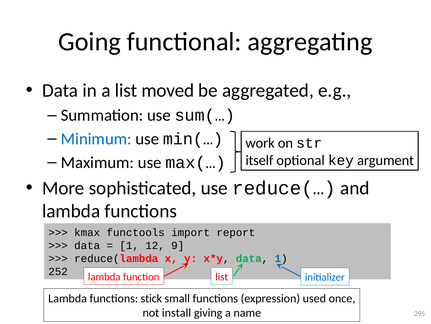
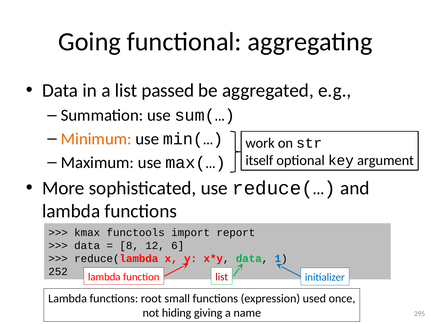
moved: moved -> passed (168, 90)
Minimum colour: blue -> orange (96, 139)
1: 1 -> 8 (129, 245)
9: 9 -> 6 (178, 245)
stick: stick -> root (151, 298)
install: install -> hiding (177, 312)
